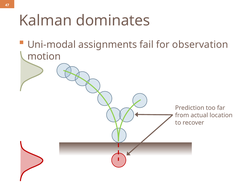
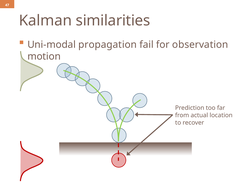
dominates: dominates -> similarities (113, 20)
assignments: assignments -> propagation (108, 45)
